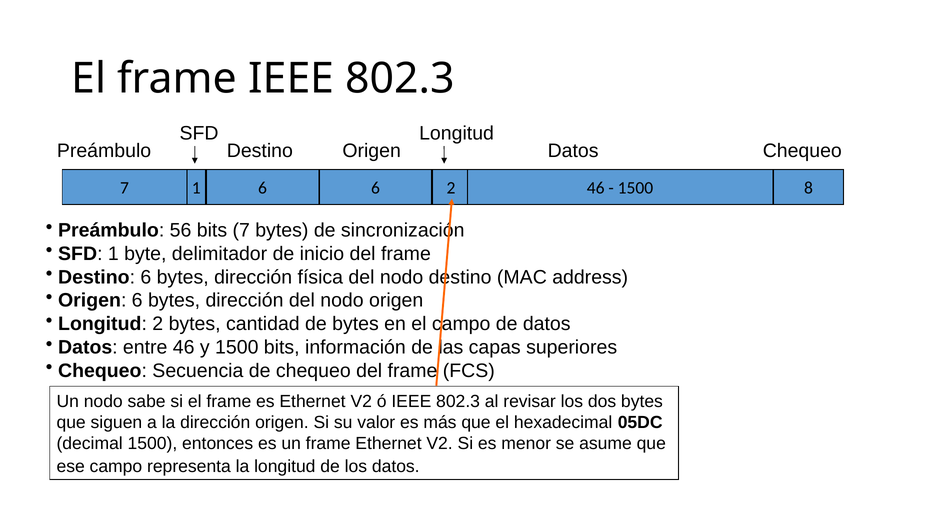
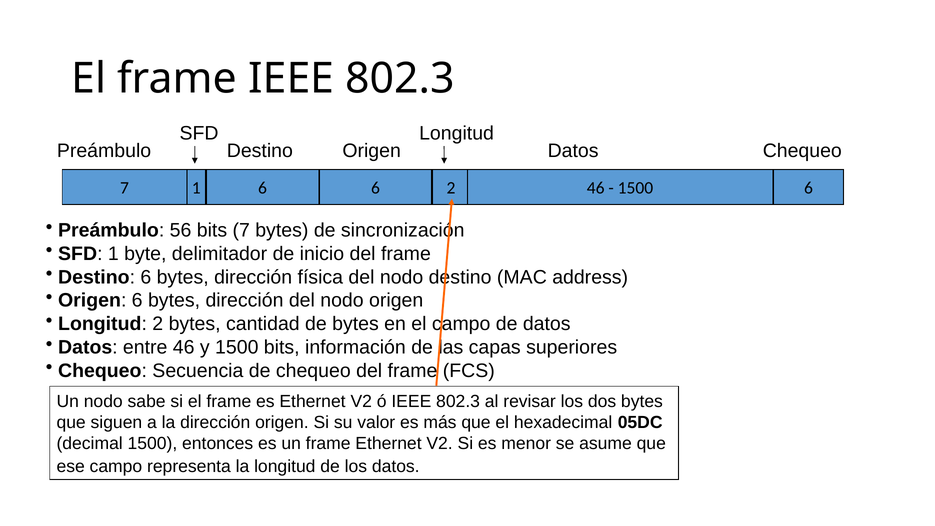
2 8: 8 -> 6 (808, 188)
